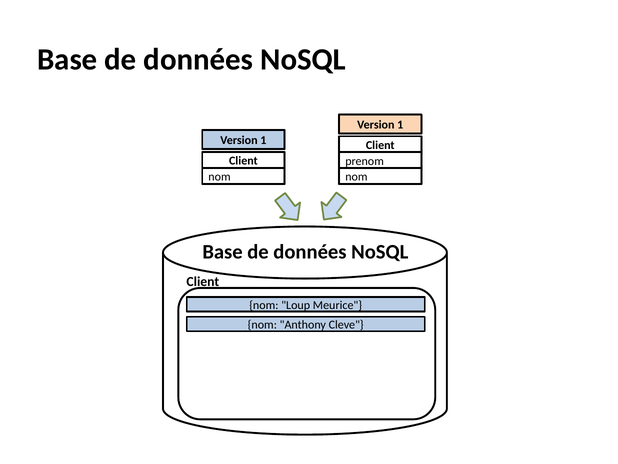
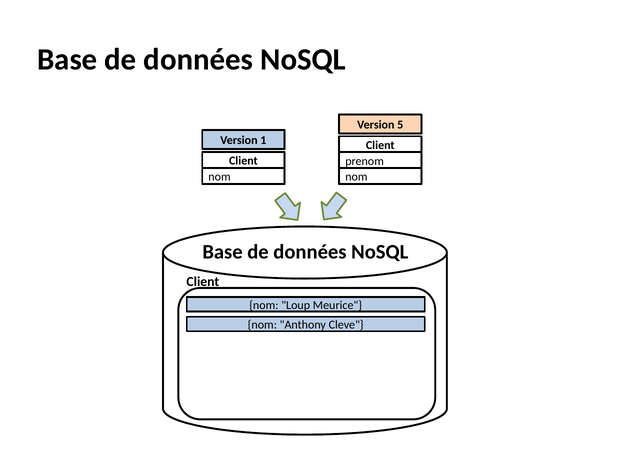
1: 1 -> 5 (400, 125)
